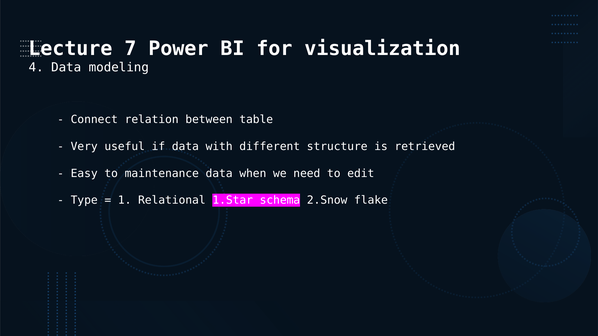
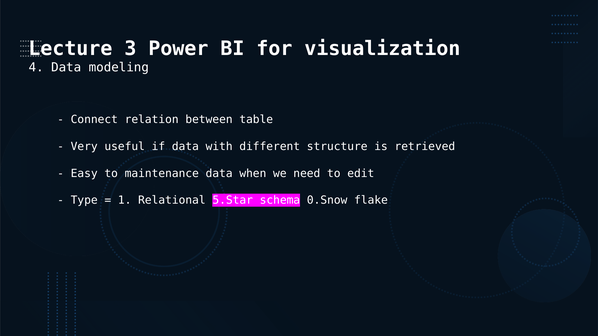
7: 7 -> 3 (131, 49)
1.Star: 1.Star -> 5.Star (233, 200)
2.Snow: 2.Snow -> 0.Snow (327, 200)
